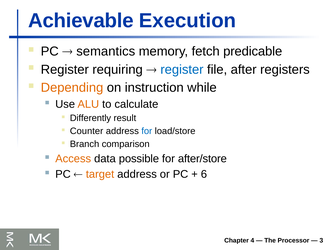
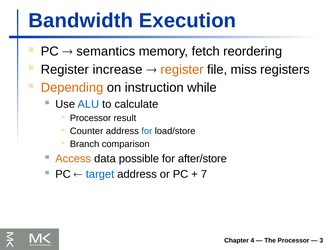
Achievable: Achievable -> Bandwidth (81, 21)
predicable: predicable -> reordering (253, 51)
requiring: requiring -> increase (118, 69)
register colour: blue -> orange (182, 69)
after: after -> miss (244, 69)
ALU colour: orange -> blue (88, 104)
Differently: Differently -> Processor (90, 118)
target colour: orange -> blue (100, 174)
6: 6 -> 7 (204, 174)
